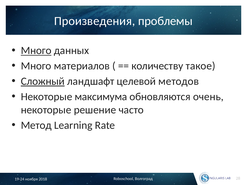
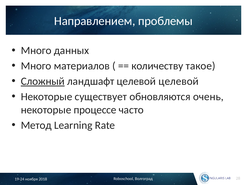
Произведения: Произведения -> Направлением (95, 21)
Много underline: present -> none (36, 51)
целевой методов: методов -> целевой (179, 81)
максимума: максимума -> существует (101, 97)
решение: решение -> процессе (95, 110)
